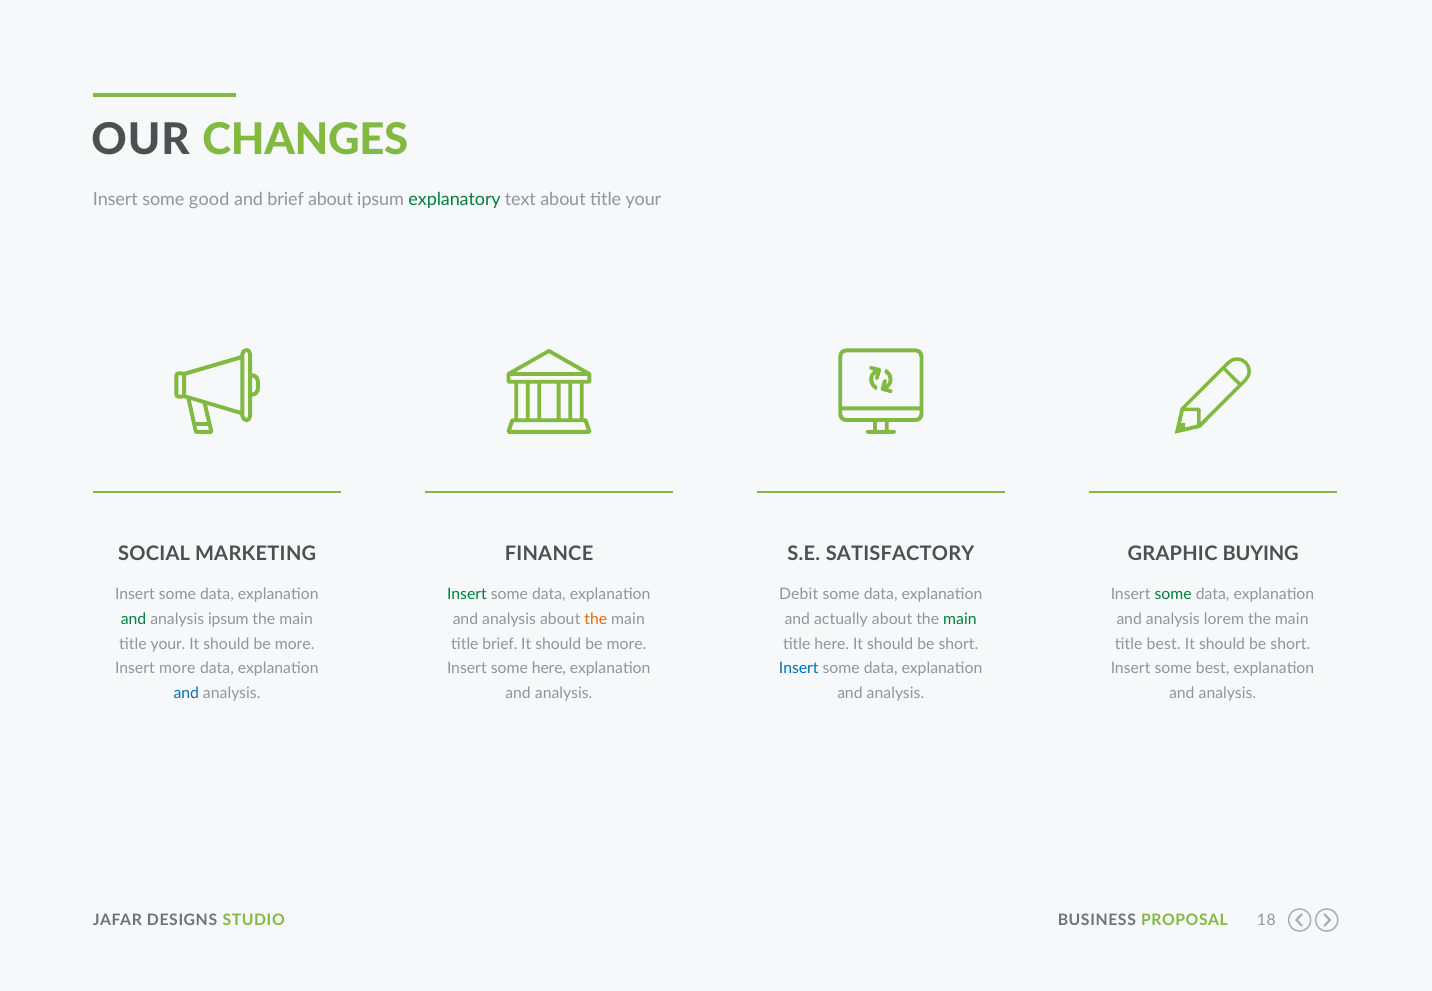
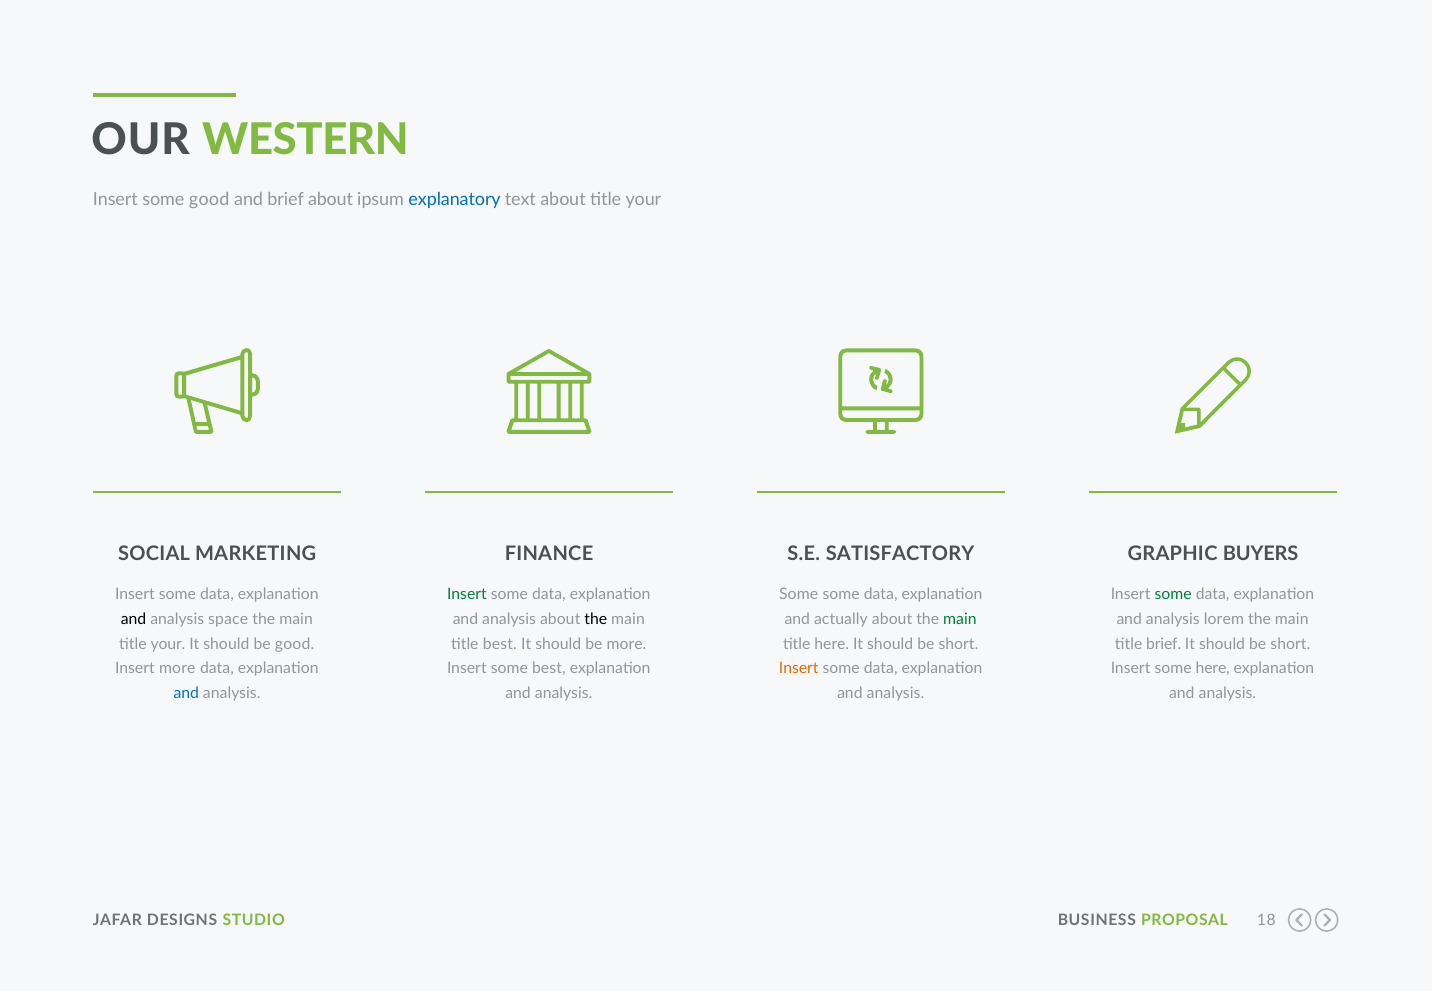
CHANGES: CHANGES -> WESTERN (305, 140)
explanatory colour: green -> blue (455, 199)
BUYING: BUYING -> BUYERS (1261, 554)
Debit: Debit -> Some (799, 595)
and colour: green -> black (134, 619)
analysis ipsum: ipsum -> space (228, 619)
the colour: orange -> black (596, 619)
more: more -> good (295, 644)
title brief: brief -> best (500, 644)
title best: best -> brief (1164, 644)
some here: here -> best (549, 669)
Insert colour: blue -> orange (799, 669)
some best: best -> here (1213, 669)
